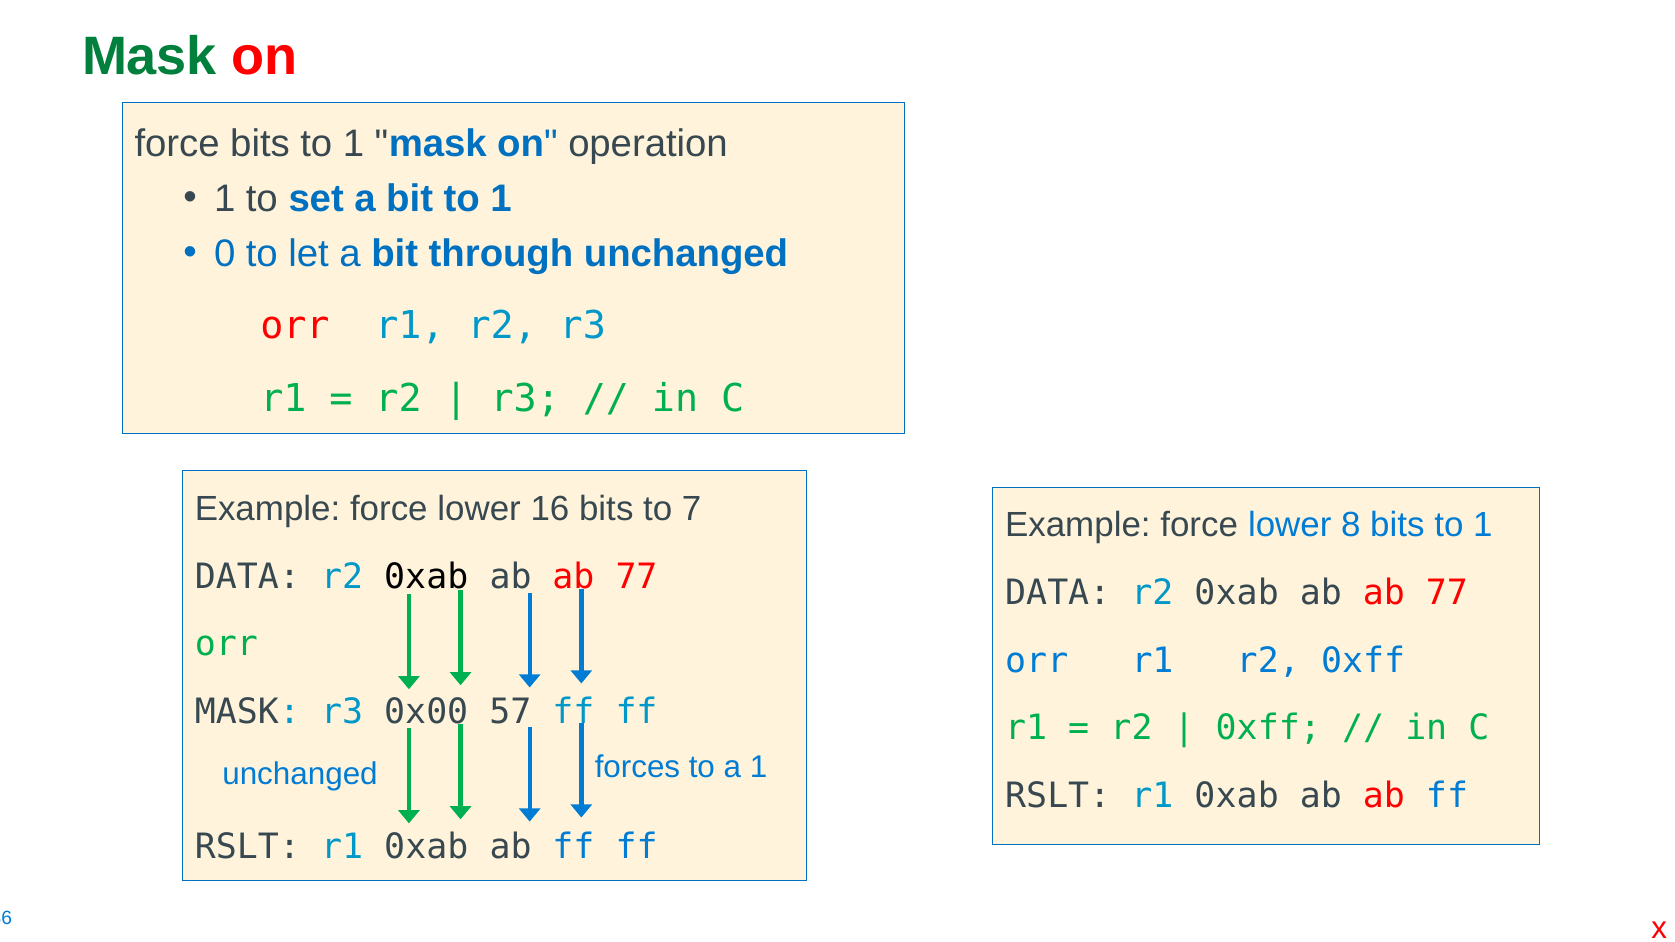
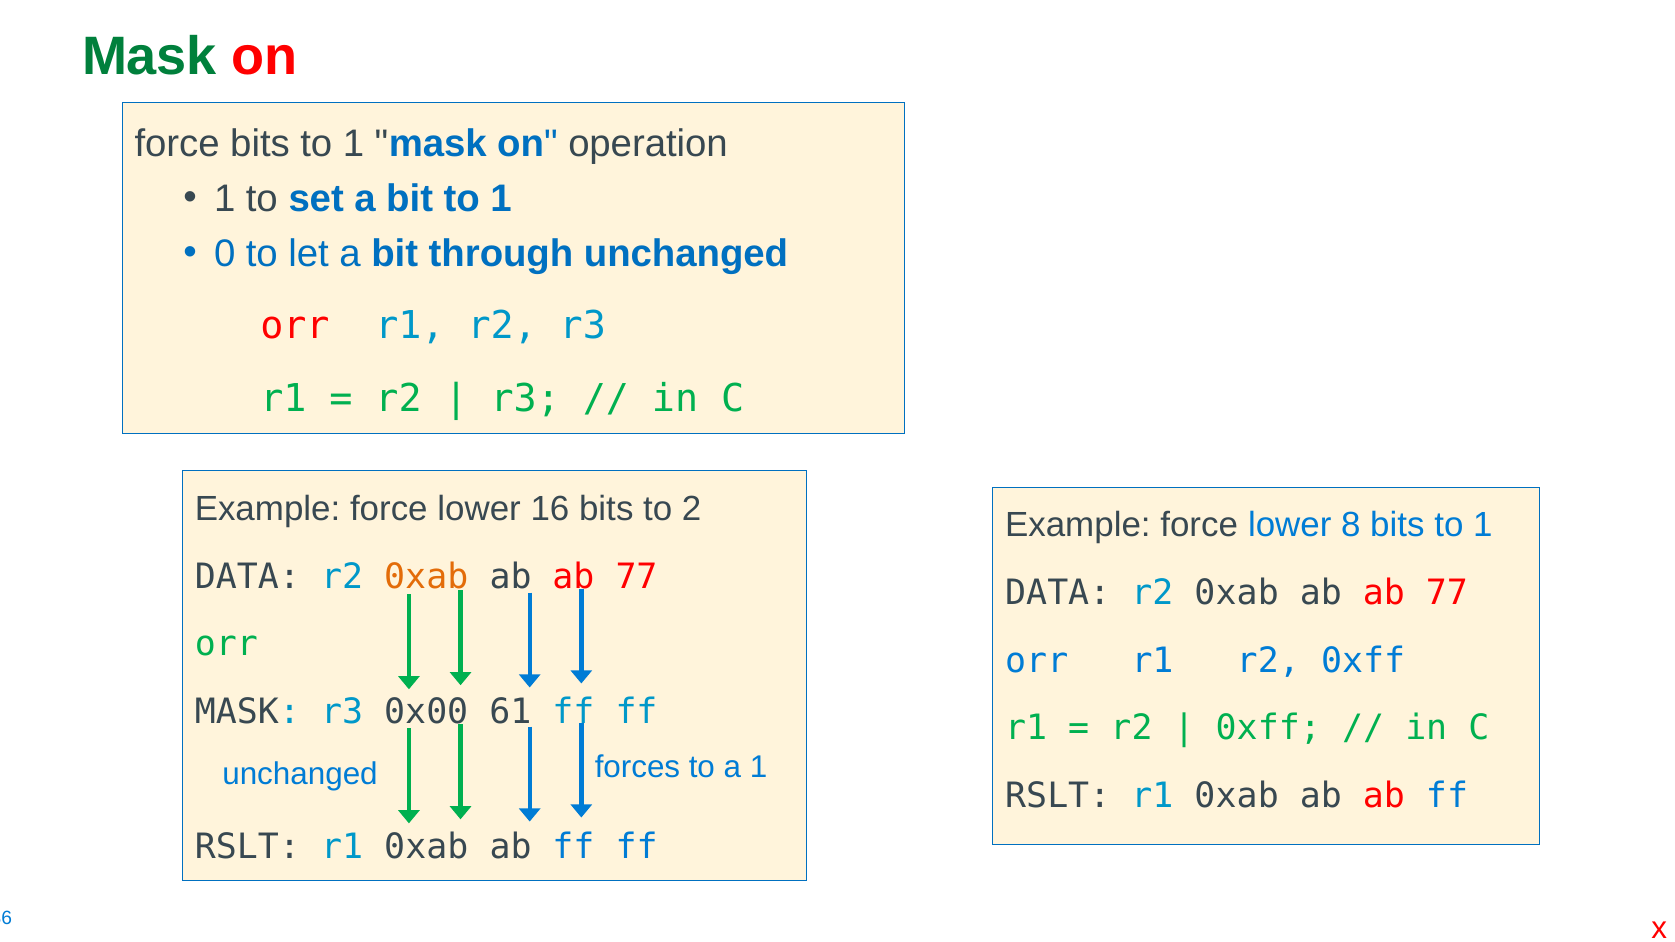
7: 7 -> 2 (692, 509)
0xab colour: black -> orange (426, 577)
57: 57 -> 61 (510, 712)
